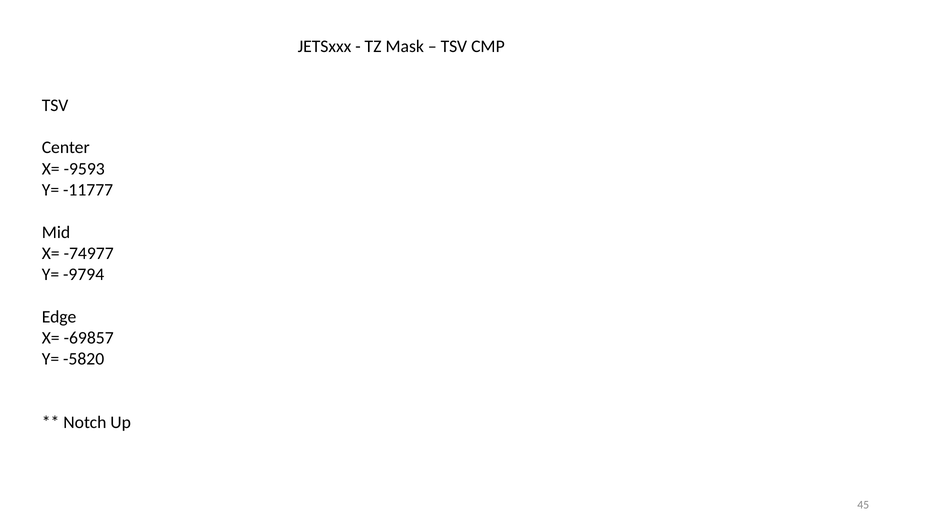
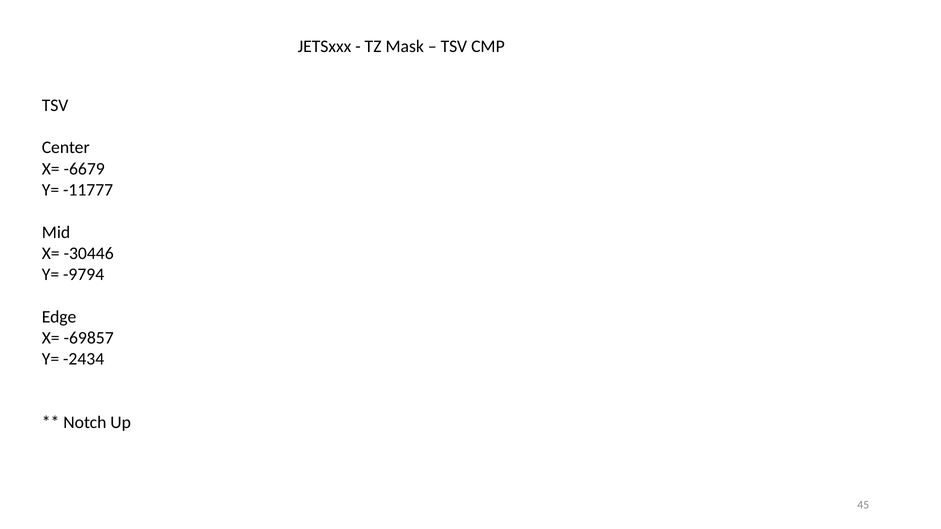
-9593: -9593 -> -6679 (84, 169)
-74977: -74977 -> -30446 (89, 254)
-5820: -5820 -> -2434 (84, 359)
